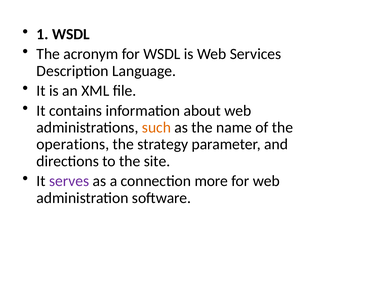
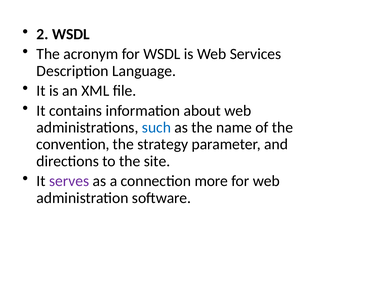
1: 1 -> 2 (42, 34)
such colour: orange -> blue (156, 127)
operations: operations -> convention (73, 144)
